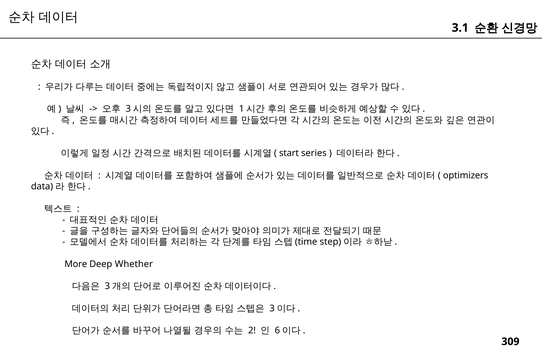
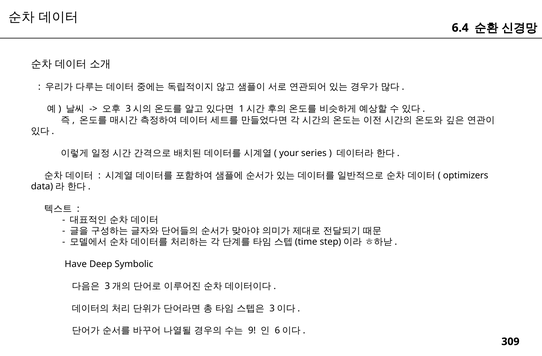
3.1: 3.1 -> 6.4 (460, 28)
start: start -> your (289, 153)
More: More -> Have (76, 264)
Whether: Whether -> Symbolic (134, 264)
2: 2 -> 9 (252, 331)
